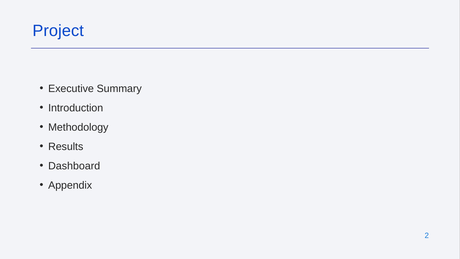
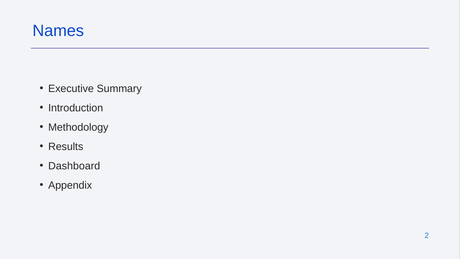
Project: Project -> Names (58, 31)
